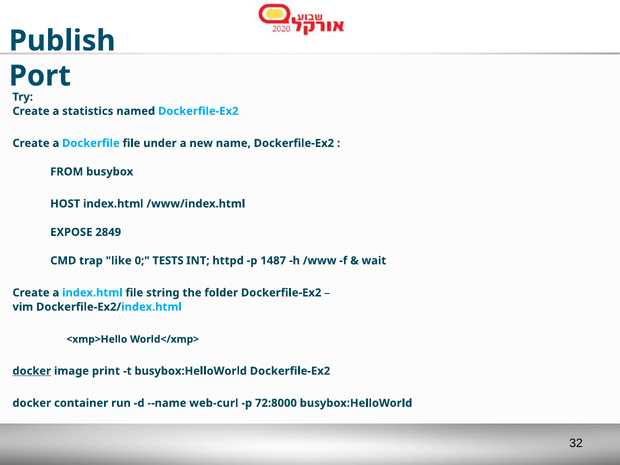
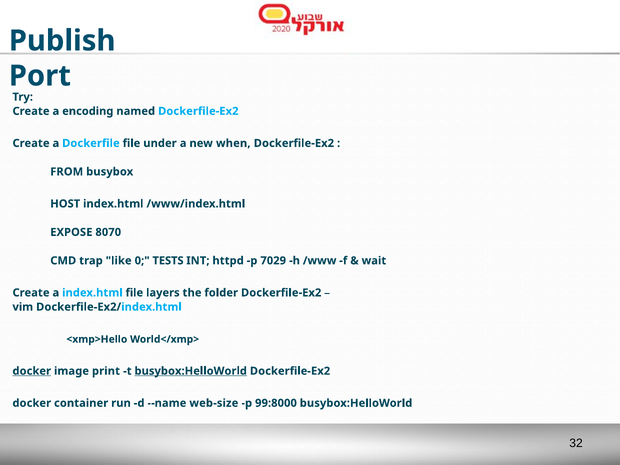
statistics: statistics -> encoding (88, 111)
name: name -> when (233, 143)
2849: 2849 -> 8070 (108, 232)
1487: 1487 -> 7029 (273, 261)
string: string -> layers (163, 293)
busybox:HelloWorld underline: none -> present (191, 371)
web-curl: web-curl -> web-size (214, 403)
72:8000: 72:8000 -> 99:8000 (276, 403)
